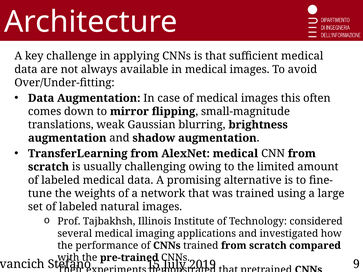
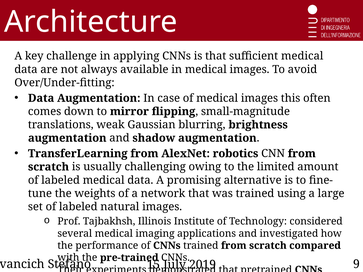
AlexNet medical: medical -> robotics (236, 154)
